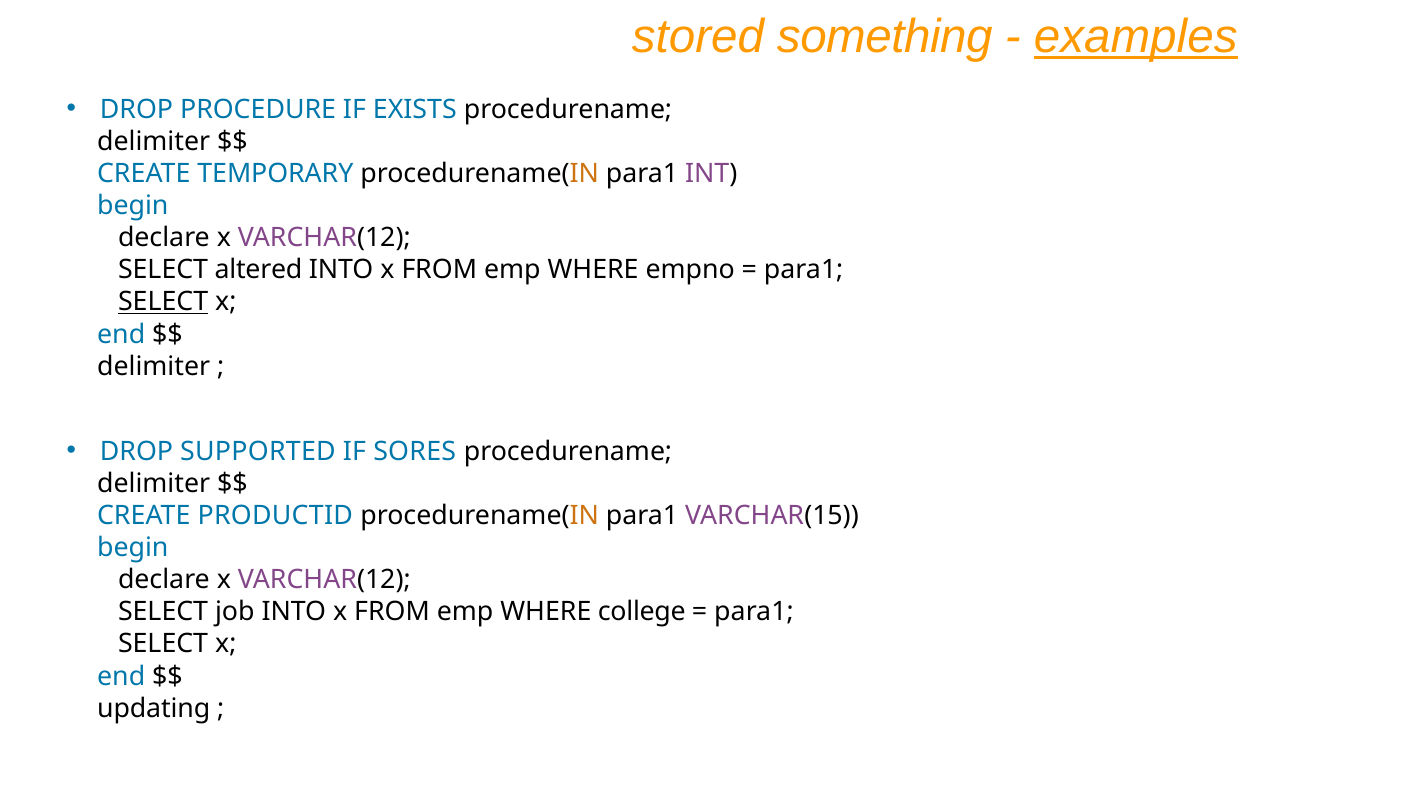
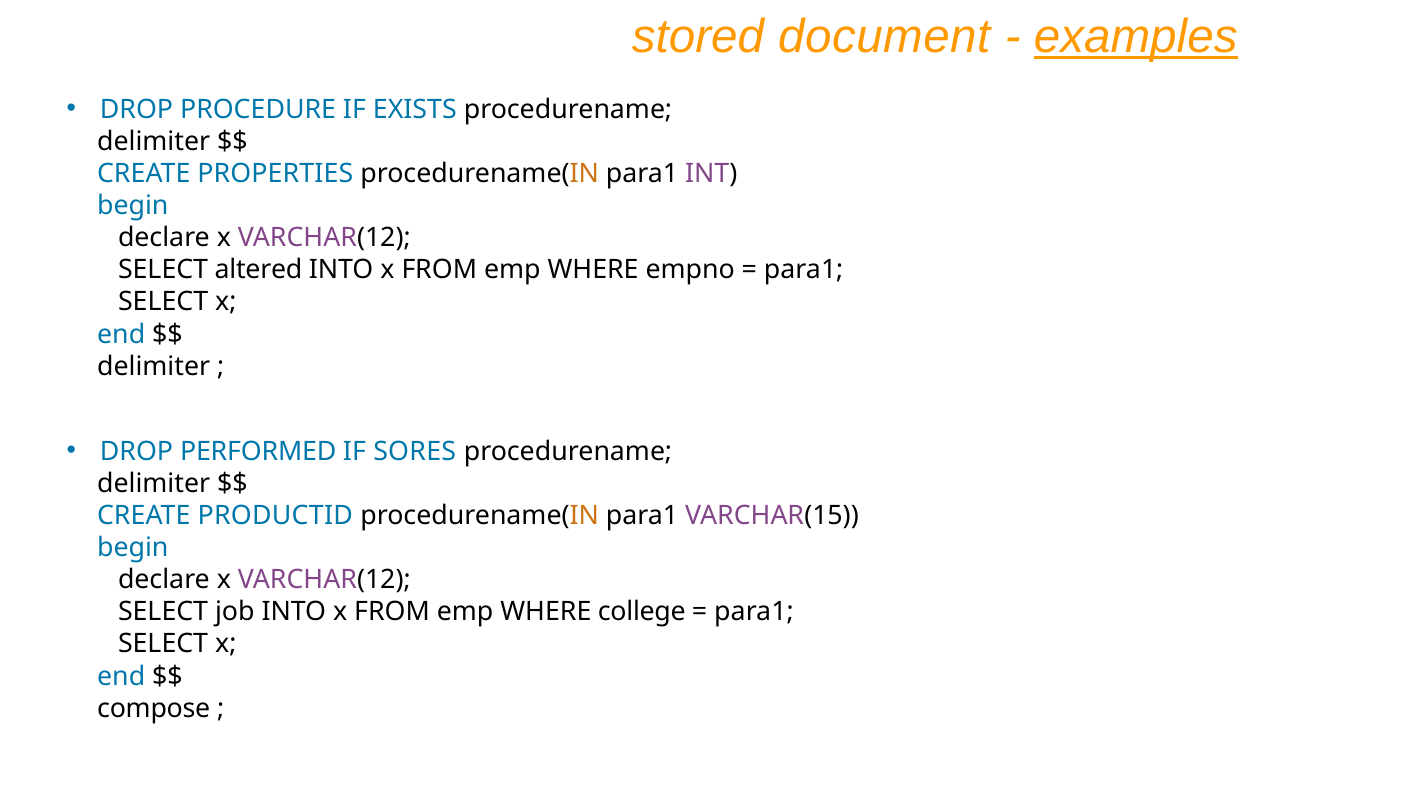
something: something -> document (884, 37)
TEMPORARY: TEMPORARY -> PROPERTIES (275, 174)
SELECT underline: present -> none (163, 302)
SUPPORTED: SUPPORTED -> PERFORMED (258, 451)
updating: updating -> compose (154, 708)
